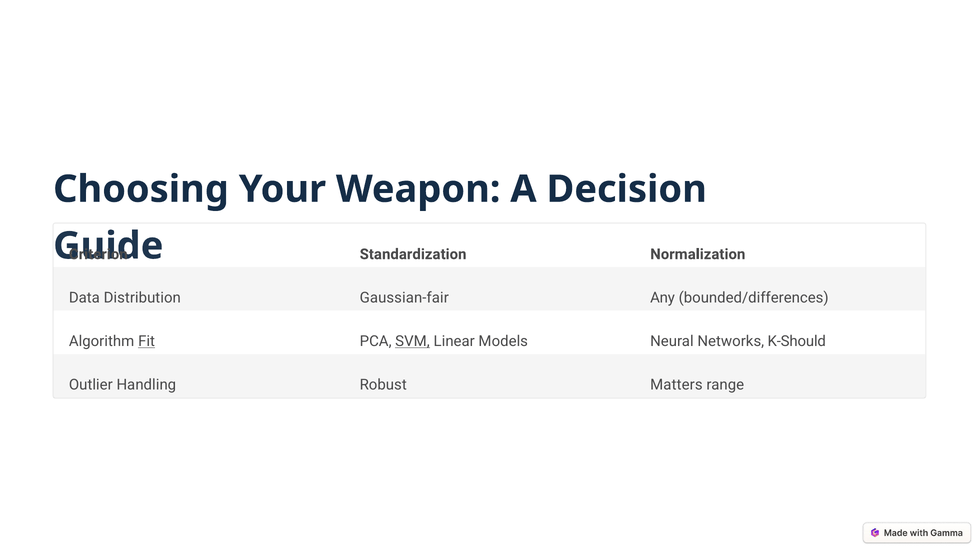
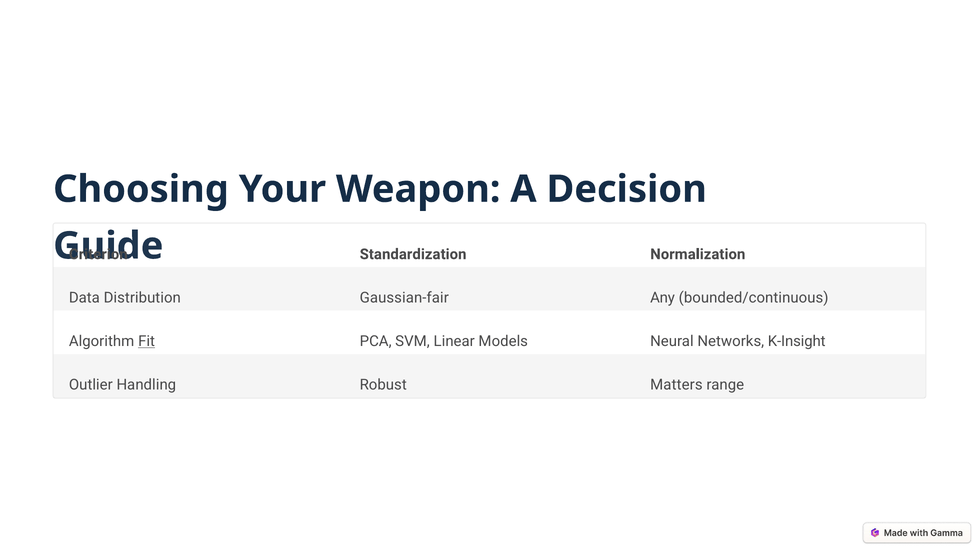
bounded/differences: bounded/differences -> bounded/continuous (754, 298)
SVM underline: present -> none (412, 341)
K-Should: K-Should -> K-Insight (797, 341)
